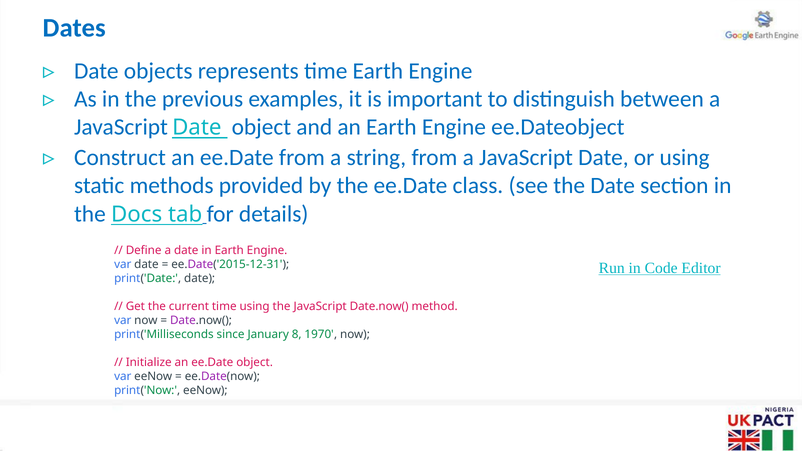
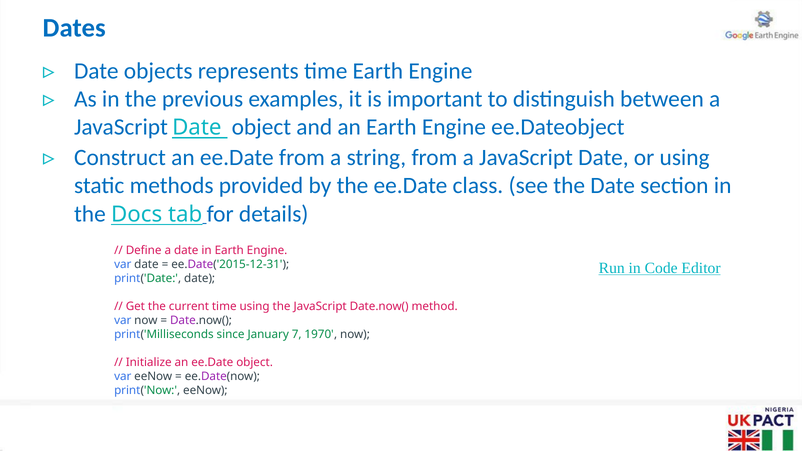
8: 8 -> 7 (297, 335)
